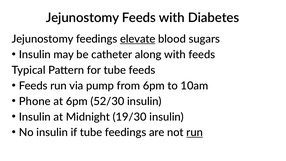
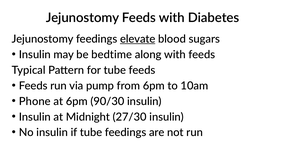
catheter: catheter -> bedtime (112, 55)
52/30: 52/30 -> 90/30 (107, 101)
19/30: 19/30 -> 27/30 (130, 117)
run underline: present -> none (195, 132)
